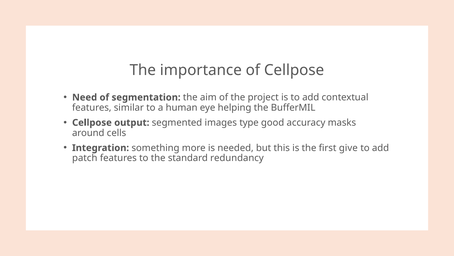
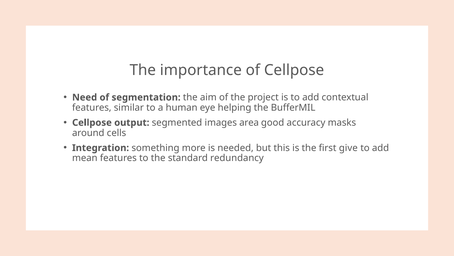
type: type -> area (249, 122)
patch: patch -> mean (85, 158)
